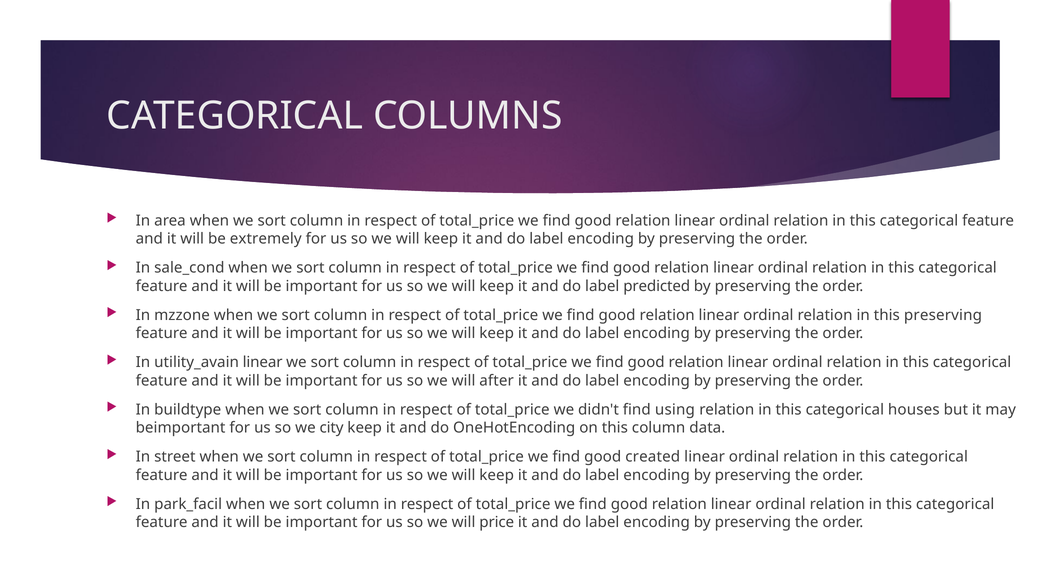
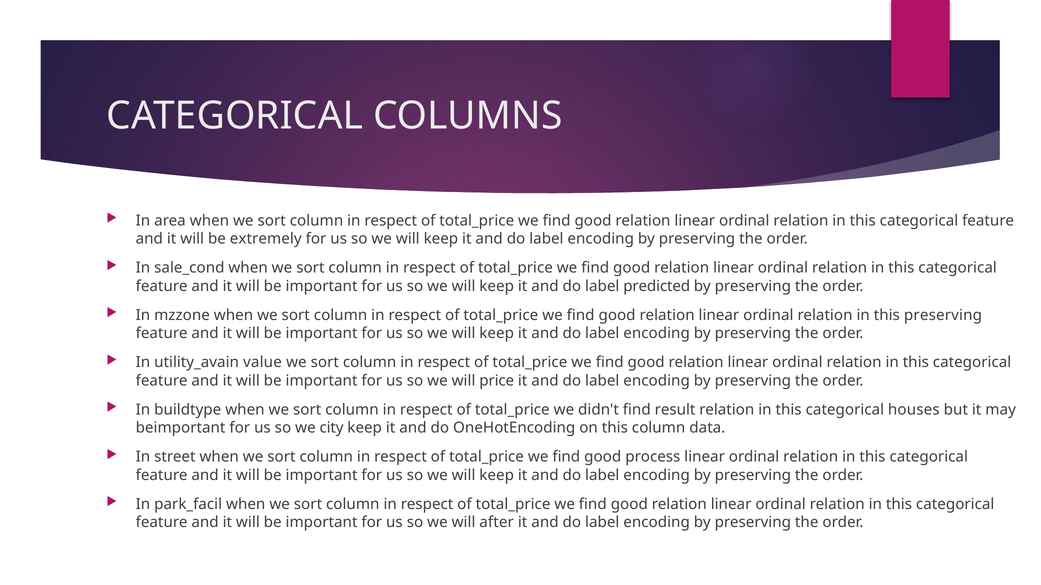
utility_avain linear: linear -> value (262, 363)
after: after -> price (497, 381)
using: using -> result (675, 410)
created: created -> process (653, 457)
price: price -> after (497, 523)
